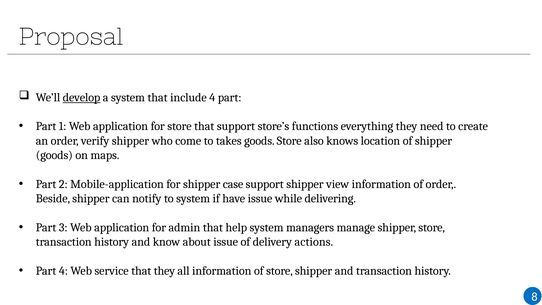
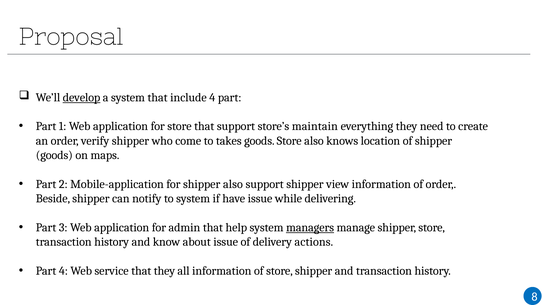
functions: functions -> maintain (315, 126)
shipper case: case -> also (233, 184)
managers underline: none -> present (310, 227)
